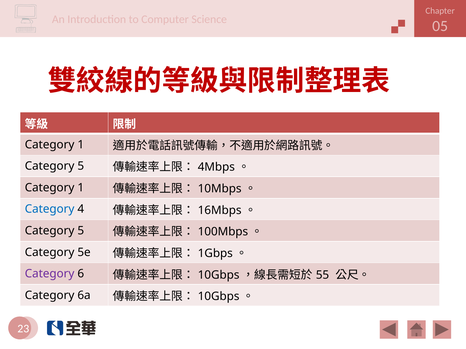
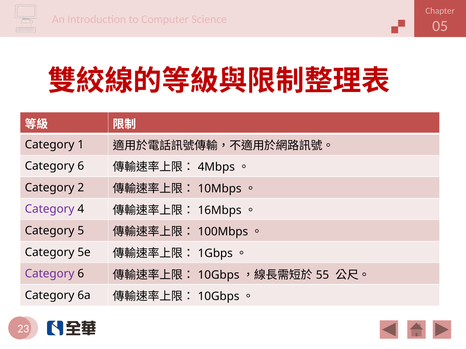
5: 5 -> 6 (81, 166)
1: 1 -> 2 (81, 188)
Category colour: blue -> purple (50, 209)
